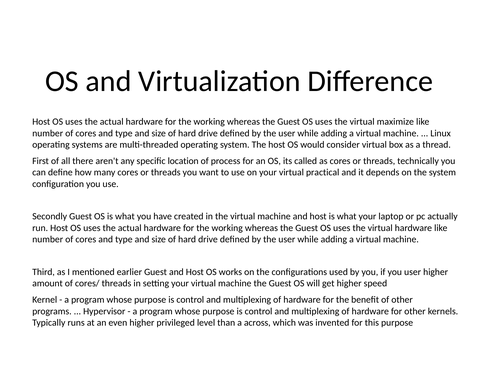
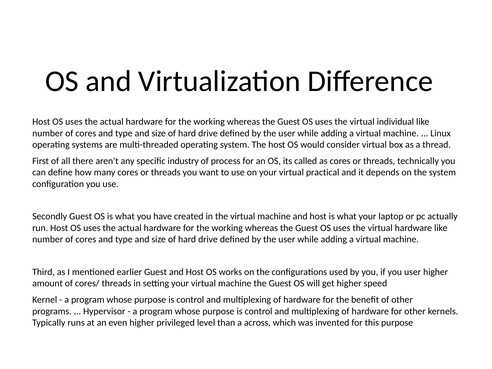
maximize: maximize -> individual (395, 122)
location: location -> industry (183, 161)
